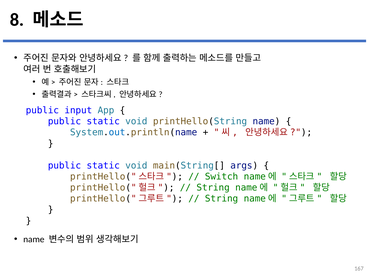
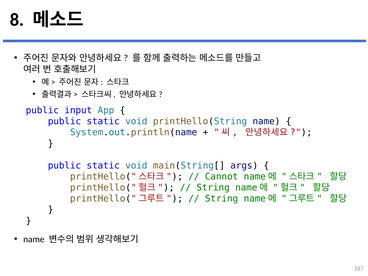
Switch: Switch -> Cannot (222, 177)
